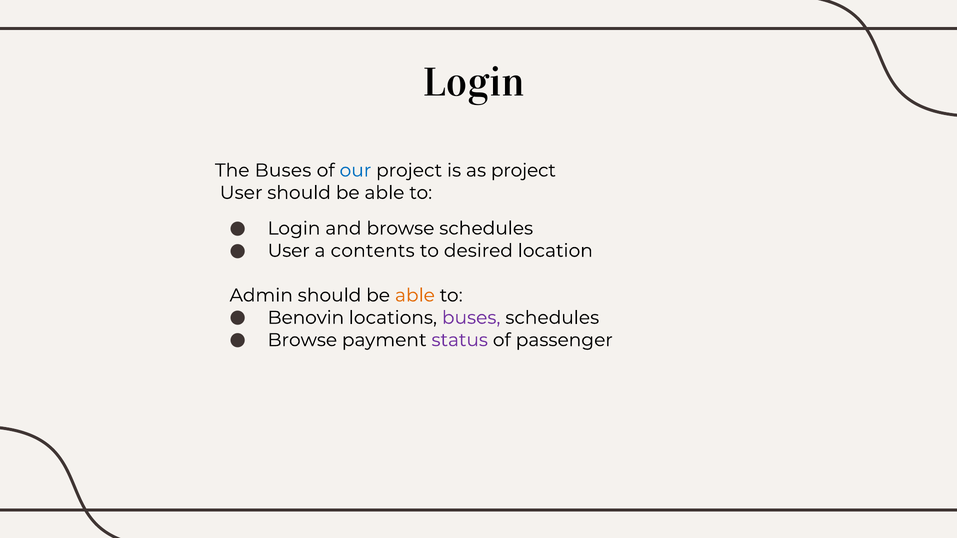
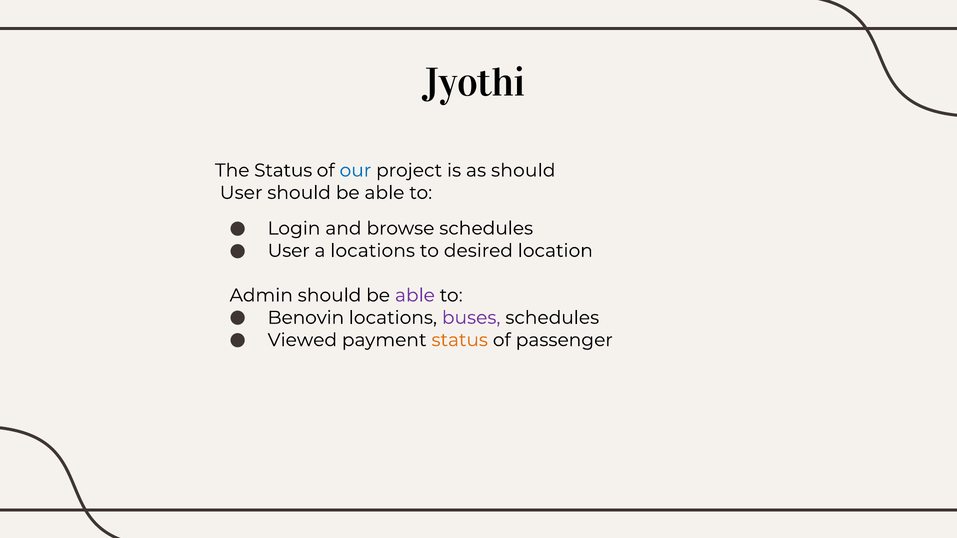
Login: Login -> Jyothi (474, 83)
The Buses: Buses -> Status (283, 171)
as project: project -> should (523, 171)
a contents: contents -> locations (373, 251)
able colour: orange -> purple (415, 296)
Browse: Browse -> Viewed (302, 340)
status colour: purple -> orange (460, 340)
